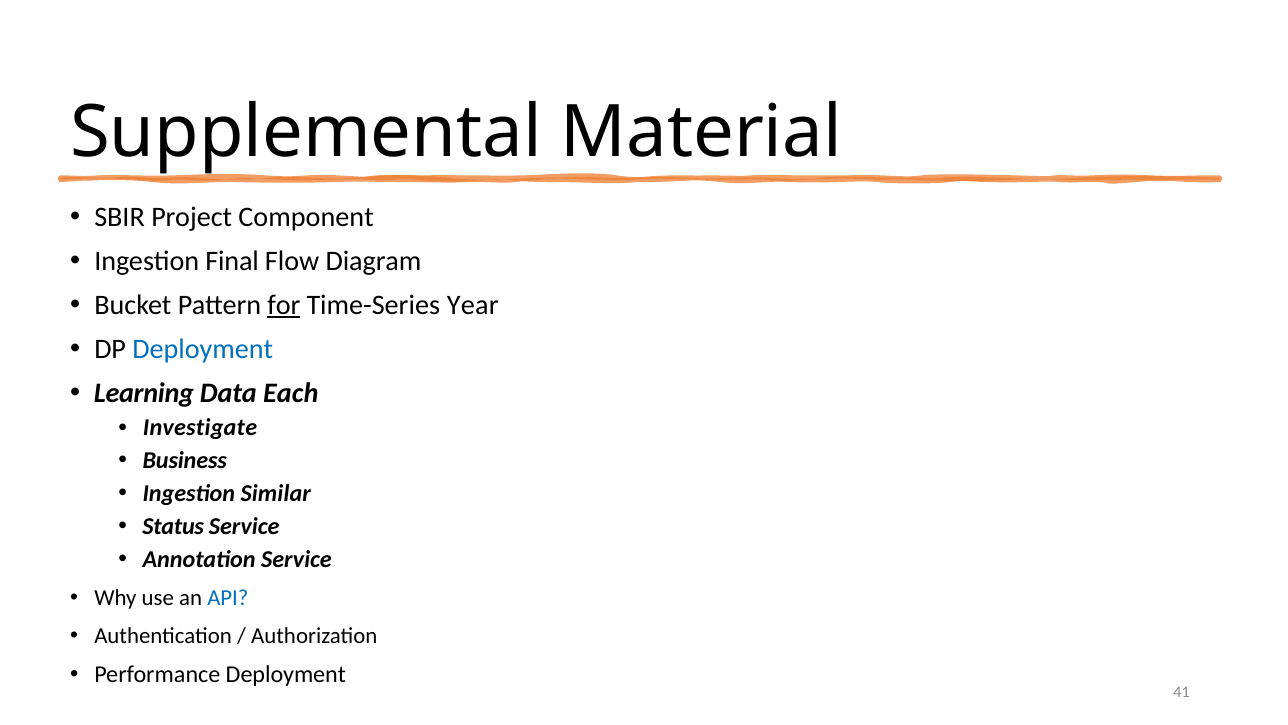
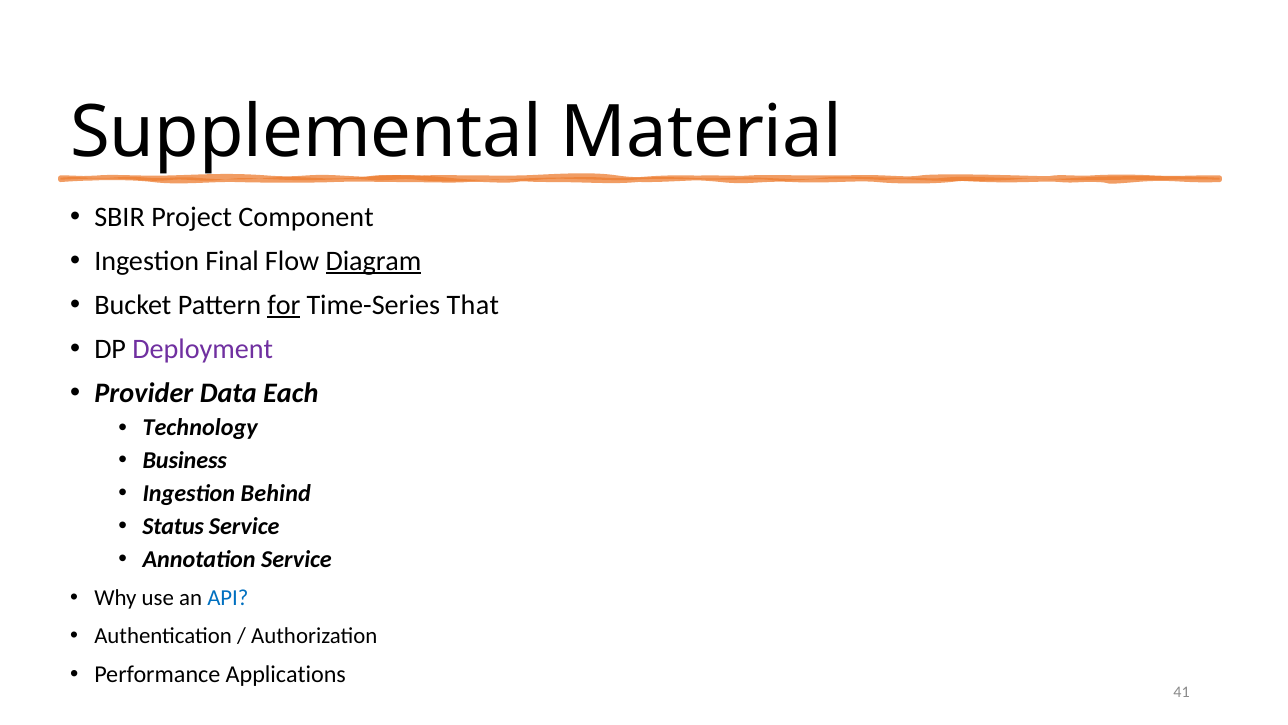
Diagram underline: none -> present (374, 261)
Year: Year -> That (473, 305)
Deployment colour: blue -> purple (203, 349)
Learning: Learning -> Provider (144, 393)
Investigate: Investigate -> Technology (200, 428)
Similar: Similar -> Behind (276, 493)
Performance Deployment: Deployment -> Applications (286, 674)
